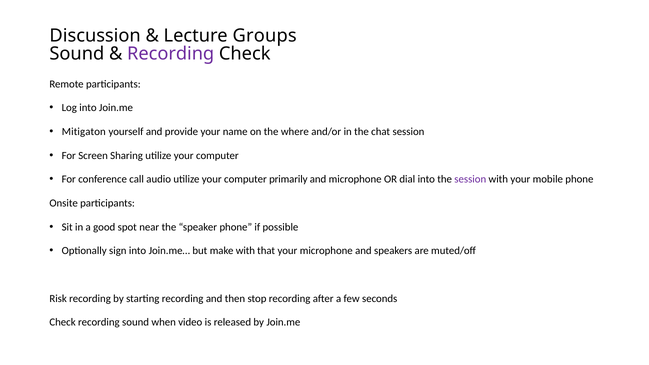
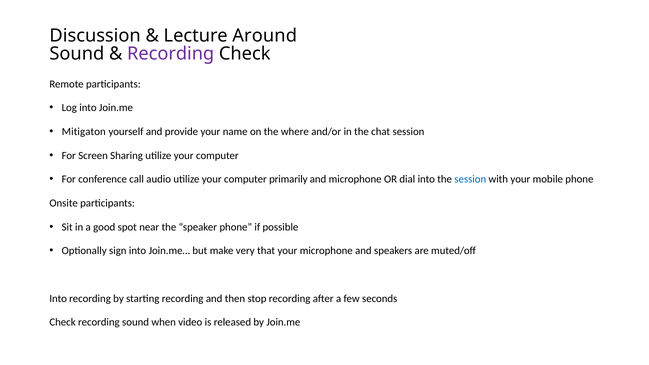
Groups: Groups -> Around (265, 36)
session colour: purple -> blue (470, 179)
make with: with -> very (245, 251)
Risk: Risk -> Into (58, 299)
